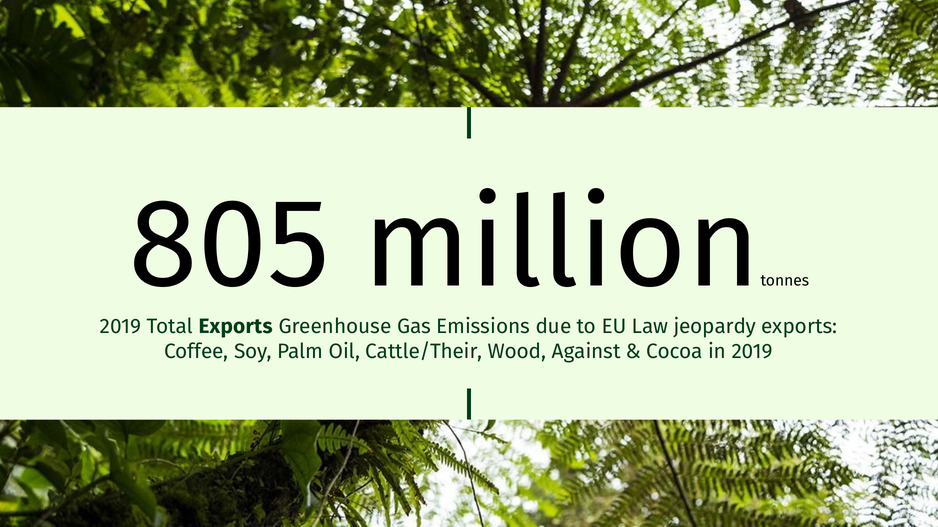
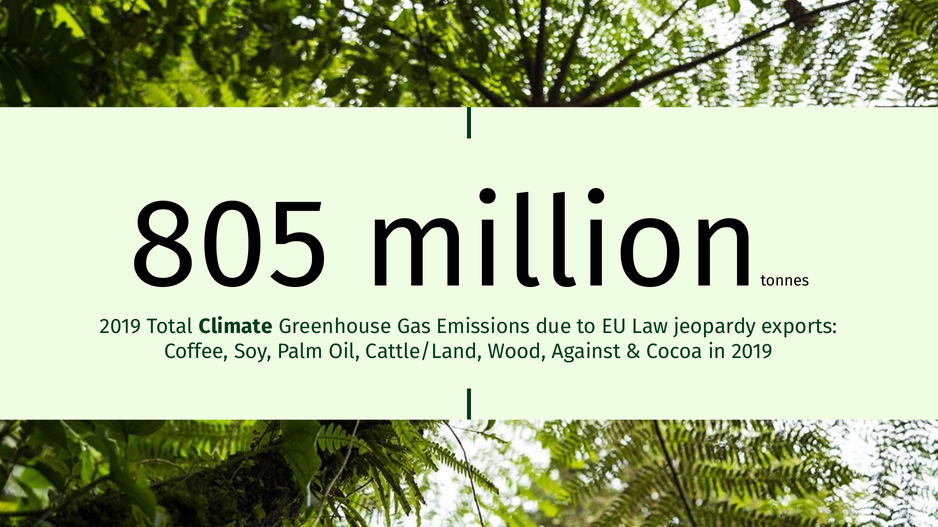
Total Exports: Exports -> Climate (236, 327)
Cattle/Their: Cattle/Their -> Cattle/Land (424, 352)
